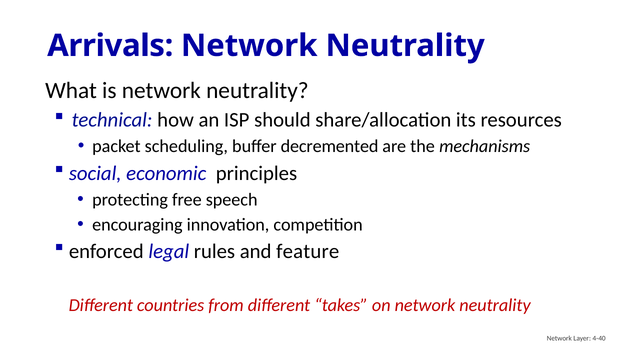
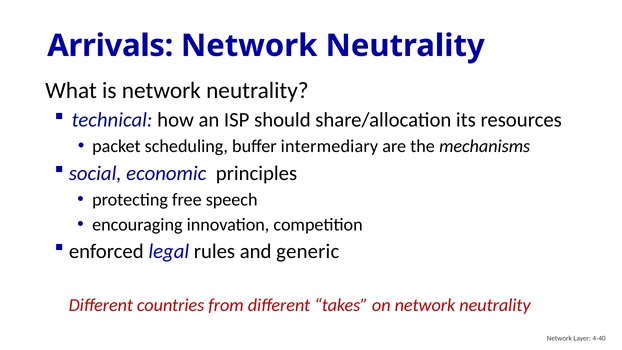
decremented: decremented -> intermediary (329, 146)
feature: feature -> generic (308, 251)
